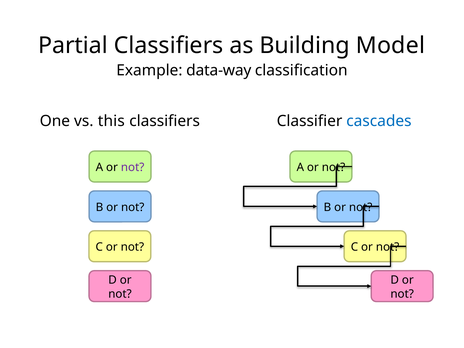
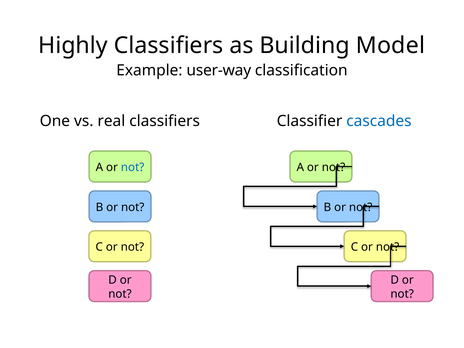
Partial: Partial -> Highly (73, 46)
data-way: data-way -> user-way (219, 70)
this: this -> real (111, 121)
not colour: purple -> blue (133, 167)
